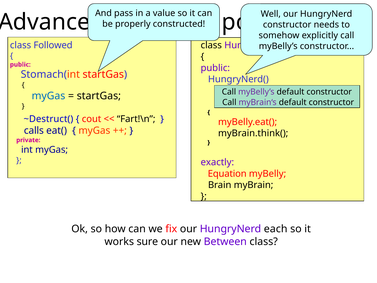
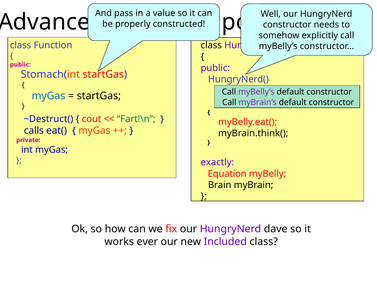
Followed: Followed -> Function (53, 45)
Fart!\n colour: black -> green (136, 119)
each: each -> dave (276, 229)
sure: sure -> ever (147, 241)
Between: Between -> Included (225, 241)
